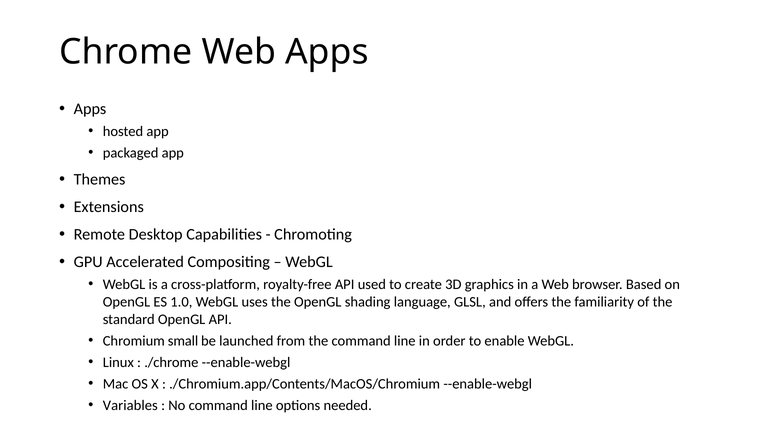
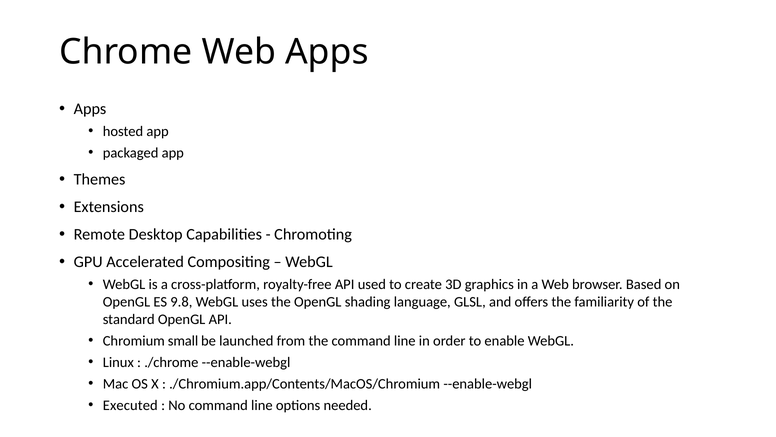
1.0: 1.0 -> 9.8 (181, 302)
Variables: Variables -> Executed (130, 405)
